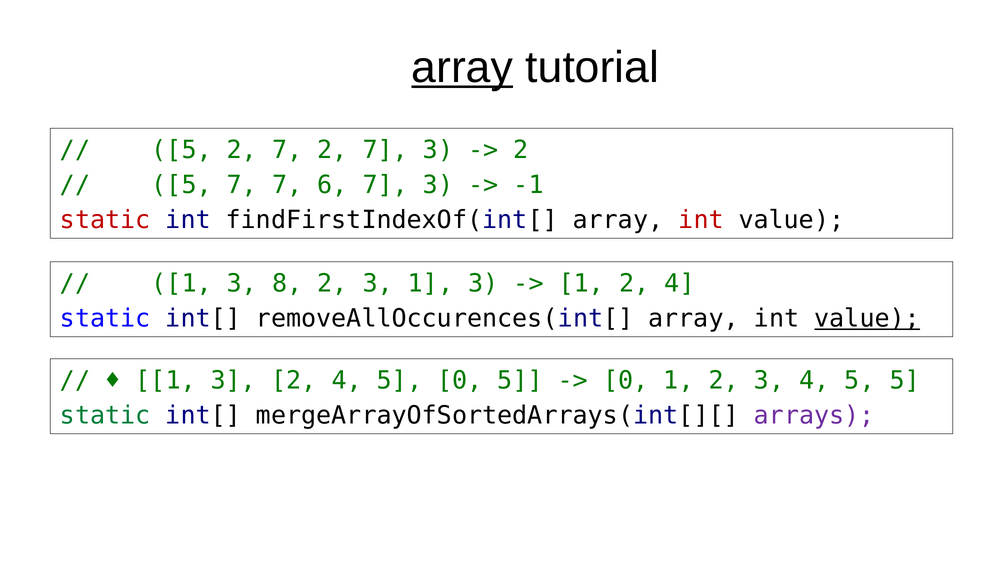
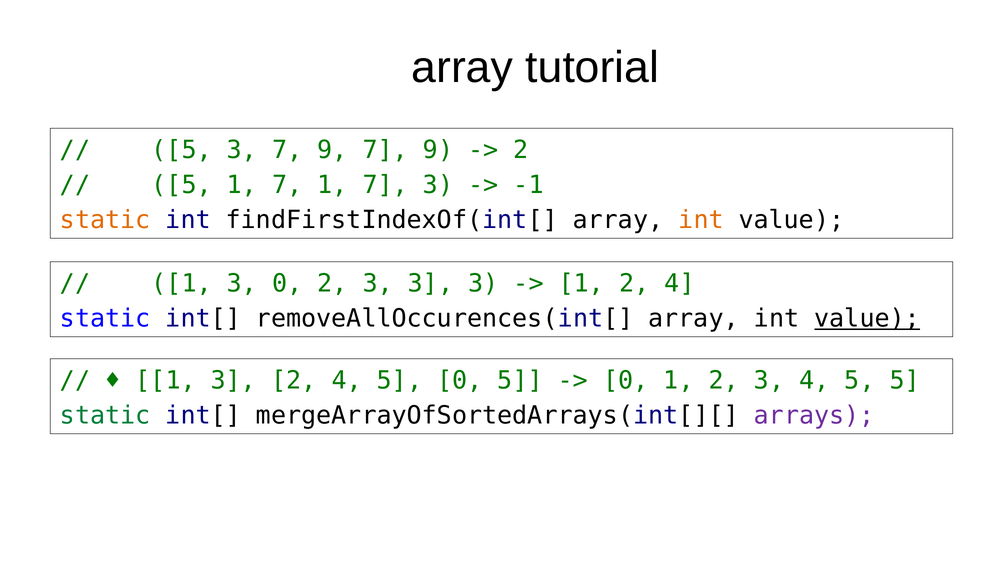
array underline: present -> none (462, 68)
5 2: 2 -> 3 (242, 150)
2: 2 -> 9 (332, 150)
3: 3 -> 9 (438, 150)
5 7: 7 -> 1 (242, 185)
7 6: 6 -> 1 (332, 185)
static colour: red -> orange (105, 220)
int colour: red -> orange (701, 220)
3 8: 8 -> 0 (287, 284)
2 3 1: 1 -> 3 (431, 284)
